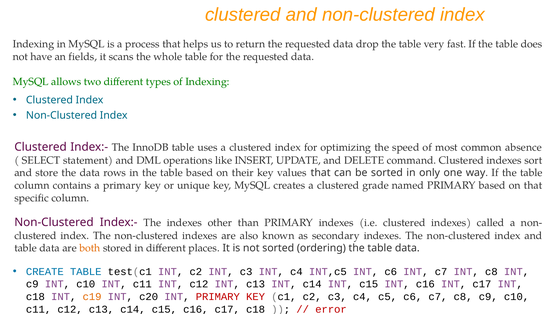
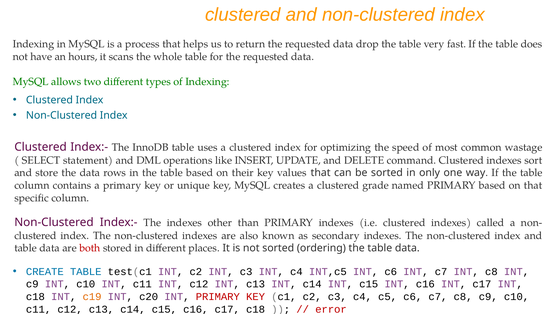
fields: fields -> hours (83, 57)
absence: absence -> wastage (524, 148)
both colour: orange -> red (90, 248)
